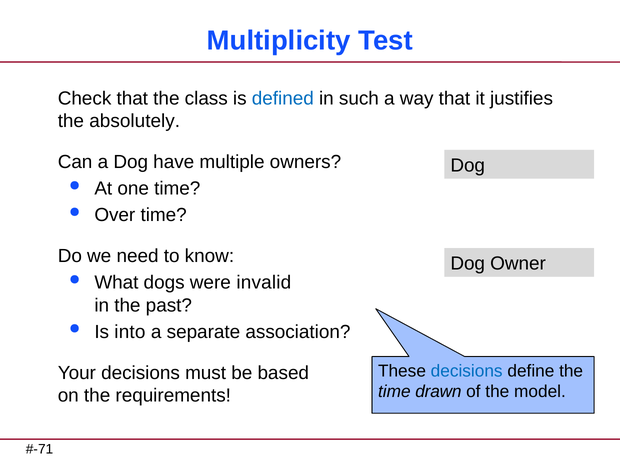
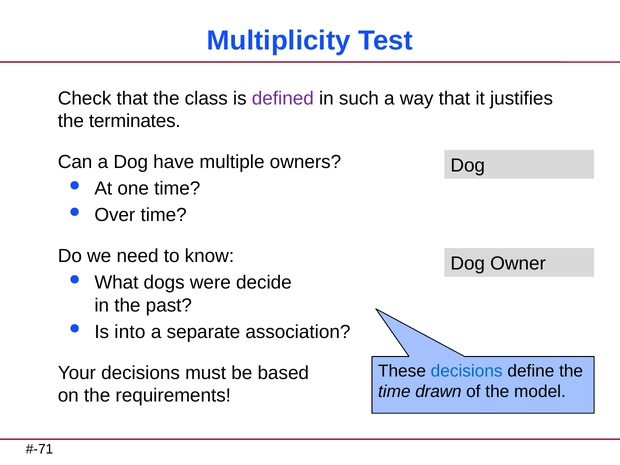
defined colour: blue -> purple (283, 98)
absolutely: absolutely -> terminates (135, 121)
invalid: invalid -> decide (264, 283)
